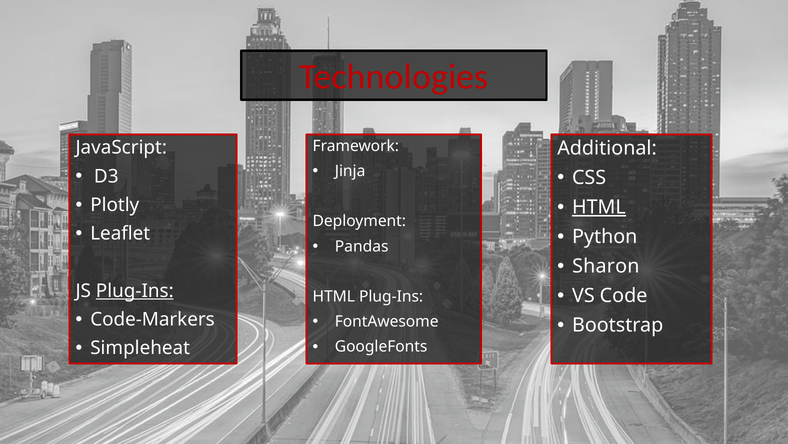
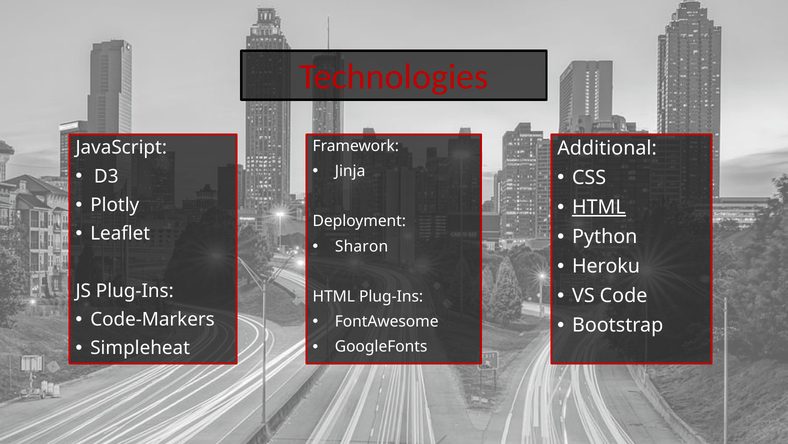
Pandas: Pandas -> Sharon (362, 246)
Sharon: Sharon -> Heroku (606, 266)
Plug-Ins underline: present -> none (135, 290)
